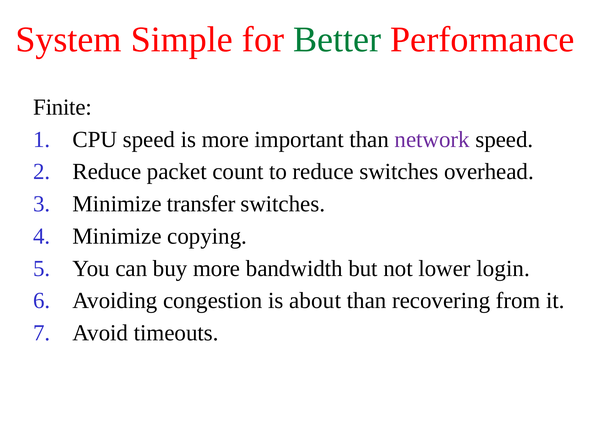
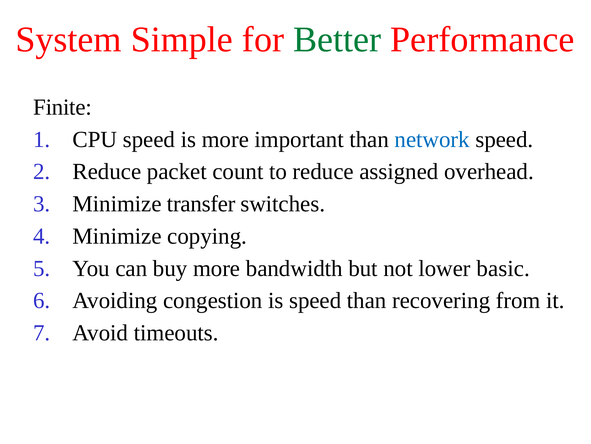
network colour: purple -> blue (432, 139)
reduce switches: switches -> assigned (399, 171)
login: login -> basic (503, 268)
is about: about -> speed (315, 300)
